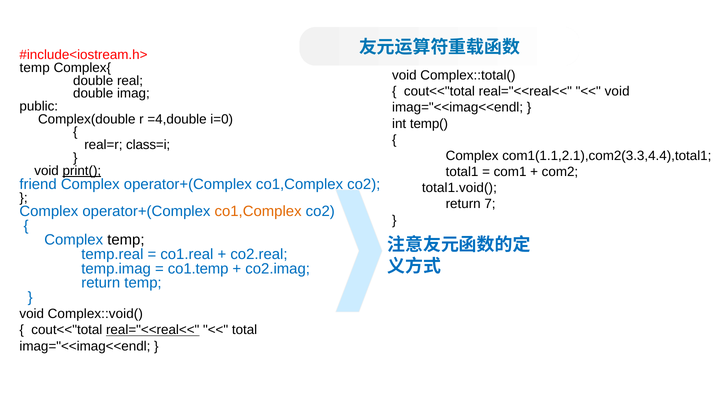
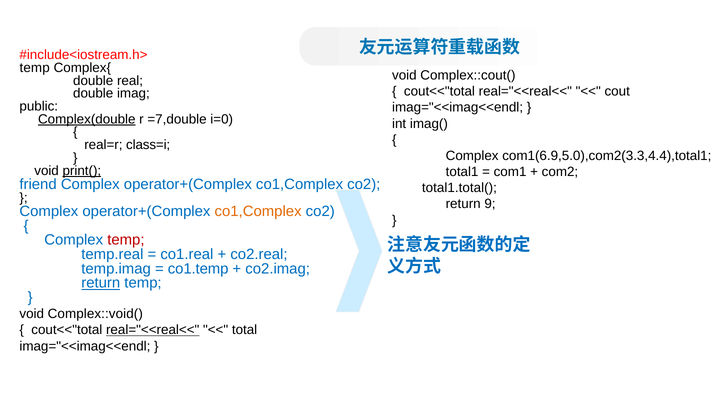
Complex::total(: Complex::total( -> Complex::cout( (468, 75)
void: void -> cout (617, 91)
Complex(double underline: none -> present (87, 119)
=4,double: =4,double -> =7,double (177, 119)
temp(: temp( -> imag( (429, 124)
com1(1.1,2.1),com2(3.3,4.4),total1: com1(1.1,2.1),com2(3.3,4.4),total1 -> com1(6.9,5.0),com2(3.3,4.4),total1 (607, 156)
total1.void(: total1.void( -> total1.total( (459, 188)
7: 7 -> 9 (490, 204)
temp colour: black -> red (126, 240)
return underline: none -> present (101, 283)
